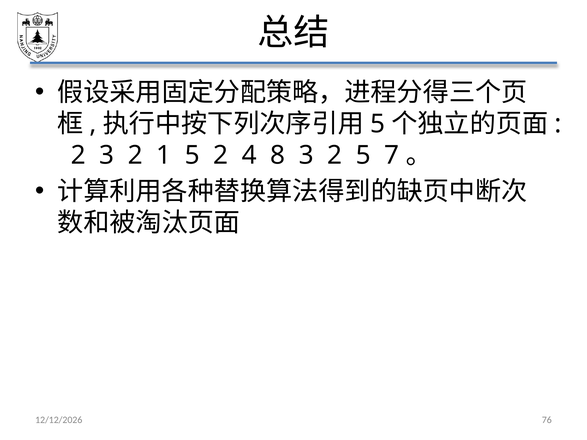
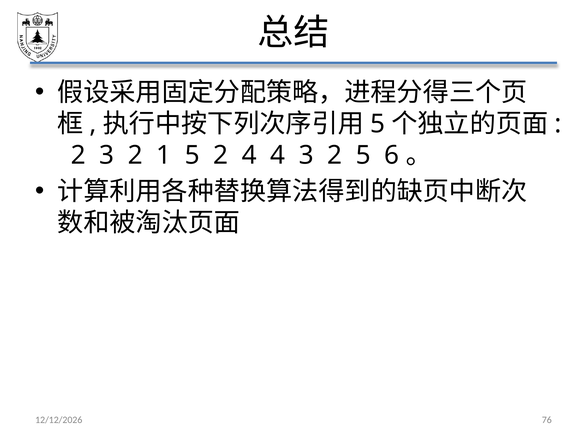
4 8: 8 -> 4 (278, 155)
7: 7 -> 6 (392, 155)
